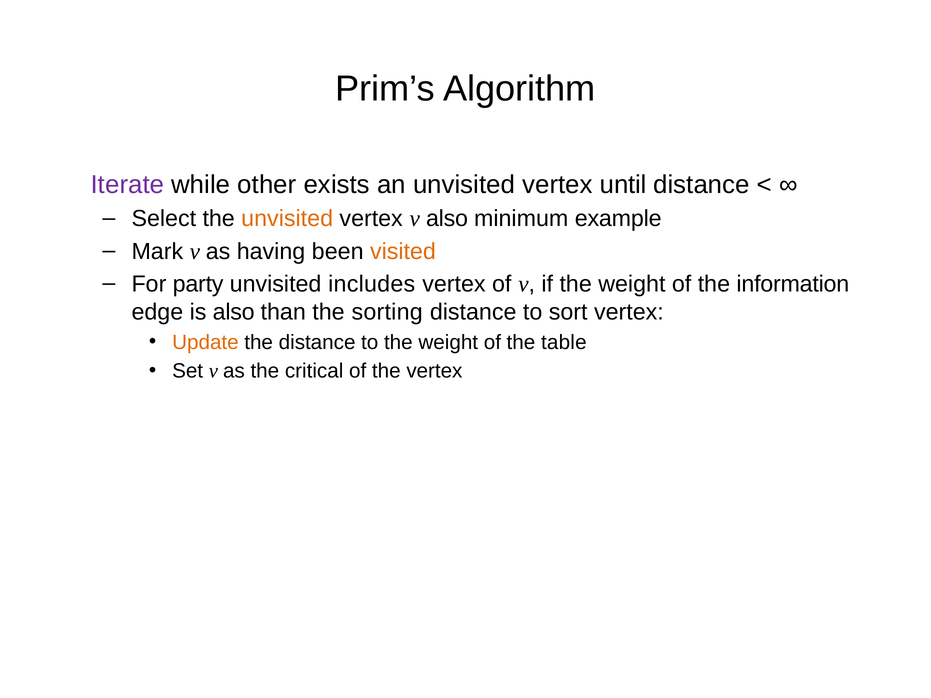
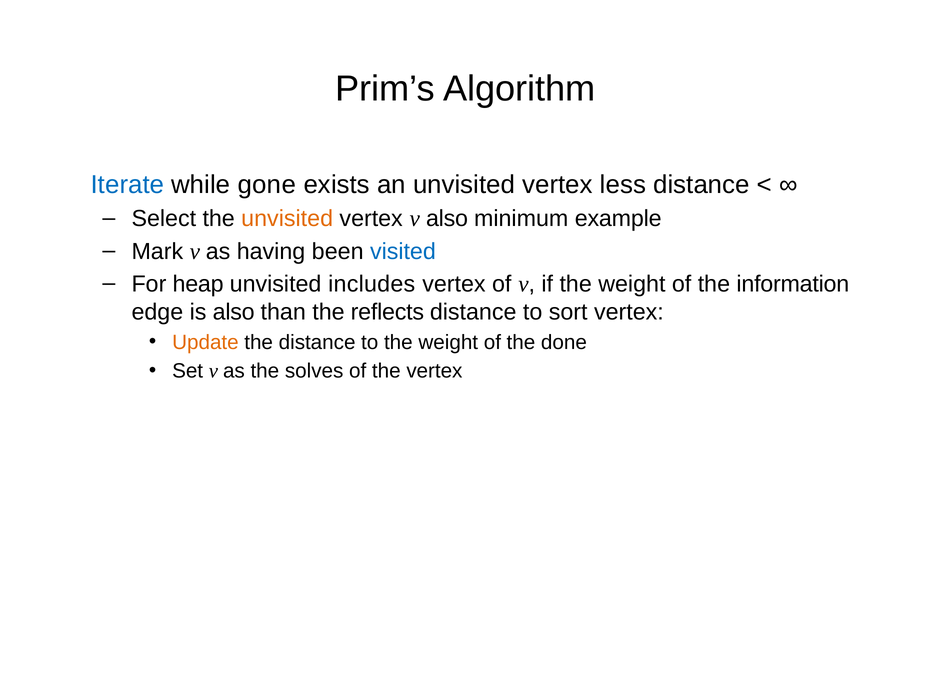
Iterate colour: purple -> blue (127, 185)
other: other -> gone (267, 185)
until: until -> less (623, 185)
visited colour: orange -> blue (403, 251)
party: party -> heap (198, 284)
sorting: sorting -> reflects (387, 312)
table: table -> done (564, 342)
critical: critical -> solves (314, 371)
